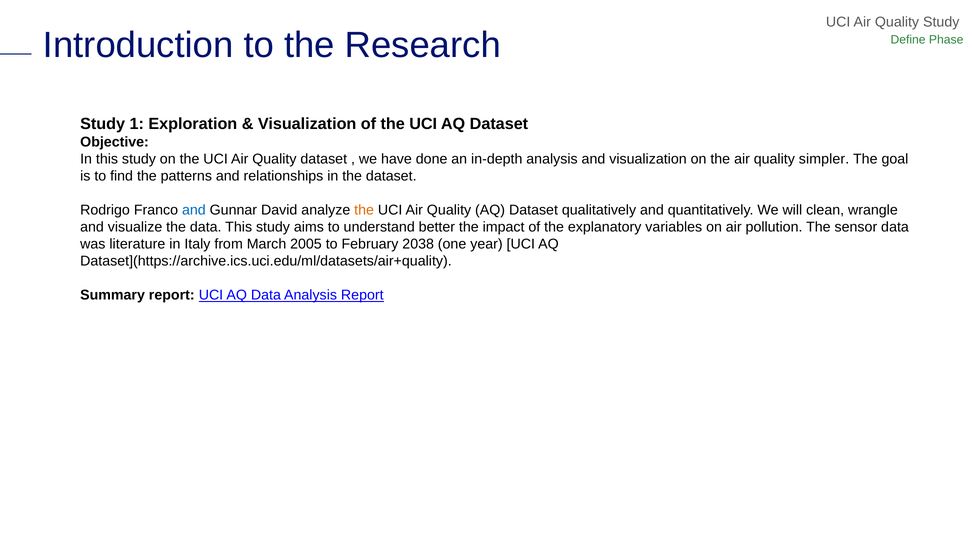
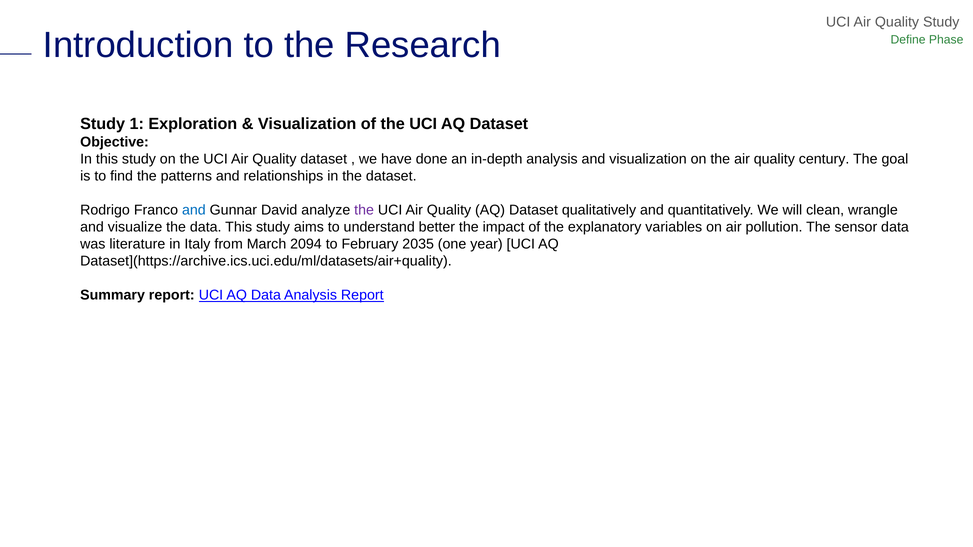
simpler: simpler -> century (824, 159)
the colour: orange -> purple (364, 210)
2005: 2005 -> 2094 (306, 244)
2038: 2038 -> 2035 (418, 244)
